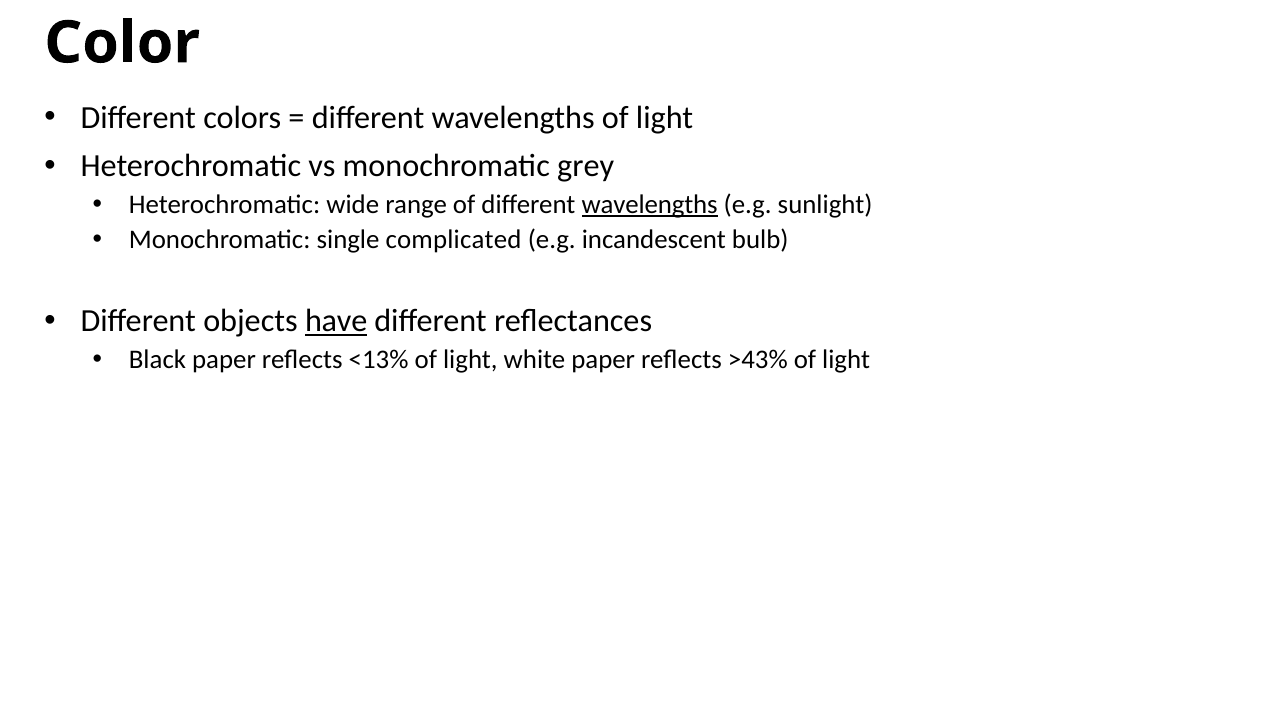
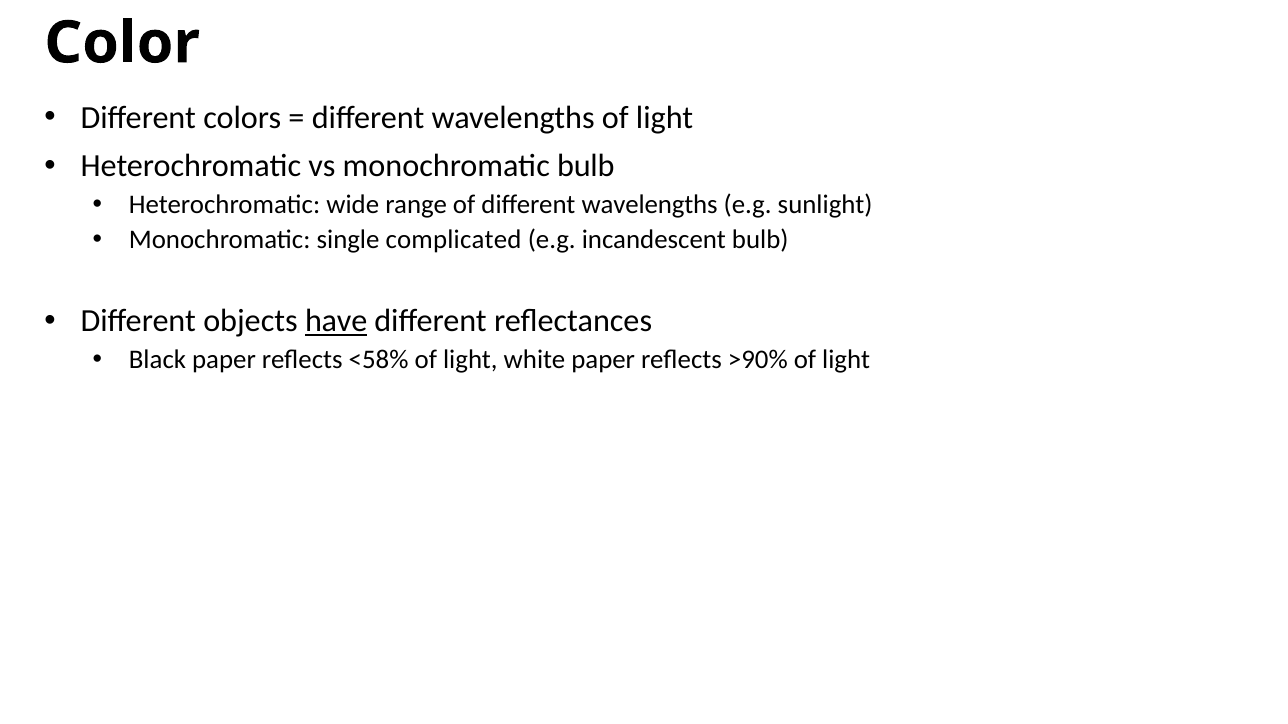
monochromatic grey: grey -> bulb (586, 166)
wavelengths underline: present -> none (650, 204)
<13%: <13% -> <58% (379, 360)
>43%: >43% -> >90% (758, 360)
